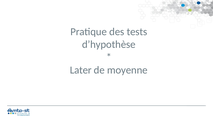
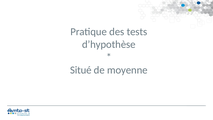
Later: Later -> Situé (81, 70)
